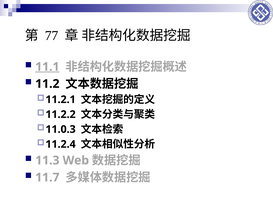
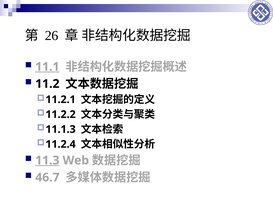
77: 77 -> 26 (52, 35)
11.0.3: 11.0.3 -> 11.1.3 (61, 129)
11.3 underline: none -> present (47, 160)
11.7: 11.7 -> 46.7 (47, 177)
